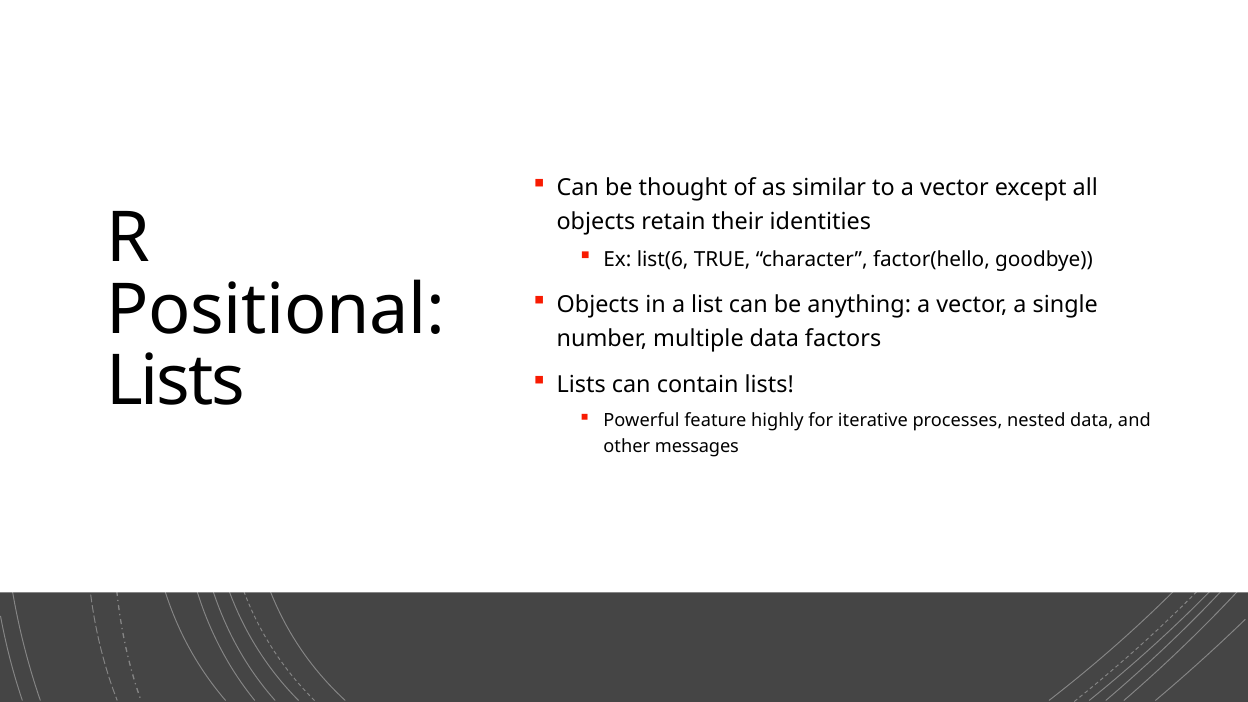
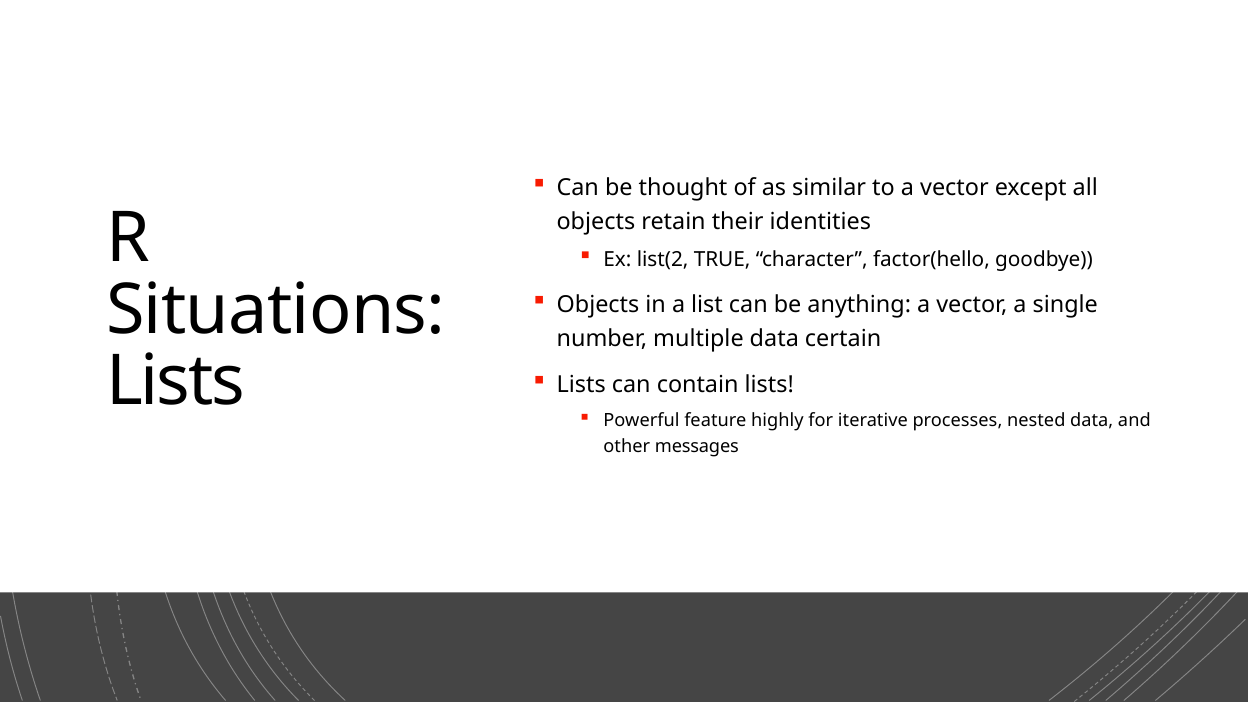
list(6: list(6 -> list(2 (663, 260)
Positional: Positional -> Situations (276, 310)
factors: factors -> certain (843, 339)
